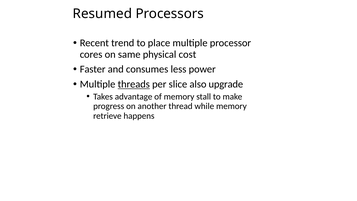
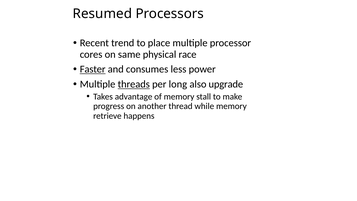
cost: cost -> race (188, 54)
Faster underline: none -> present (93, 69)
slice: slice -> long (178, 84)
